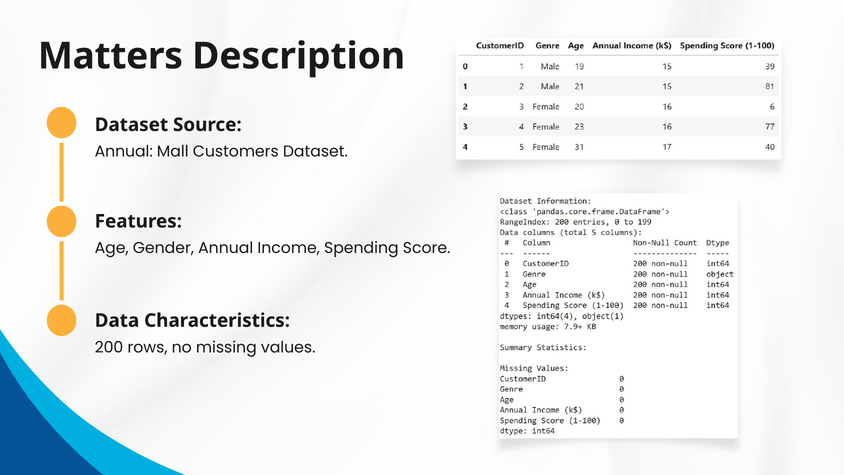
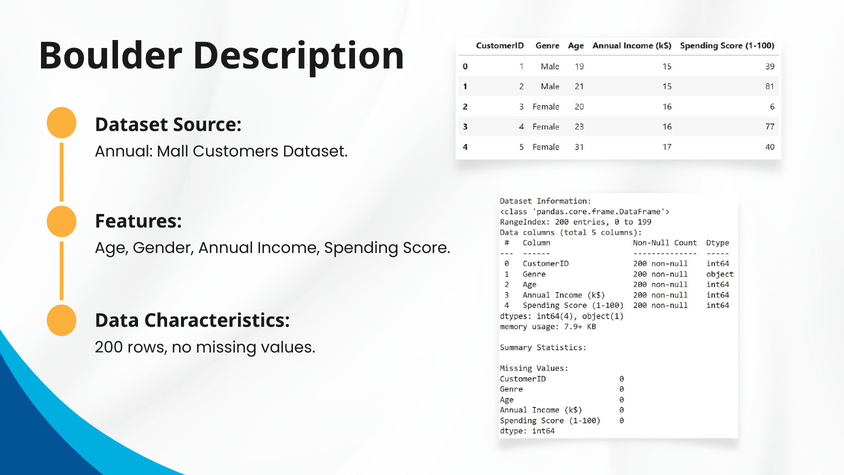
Matters: Matters -> Boulder (110, 56)
